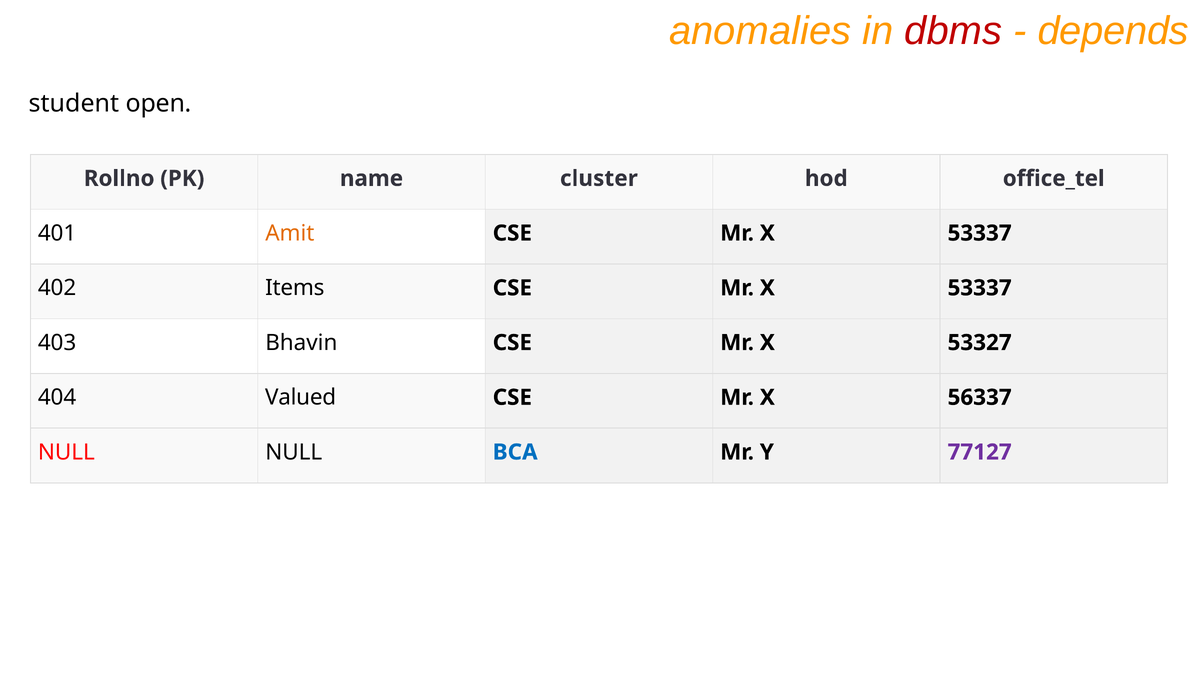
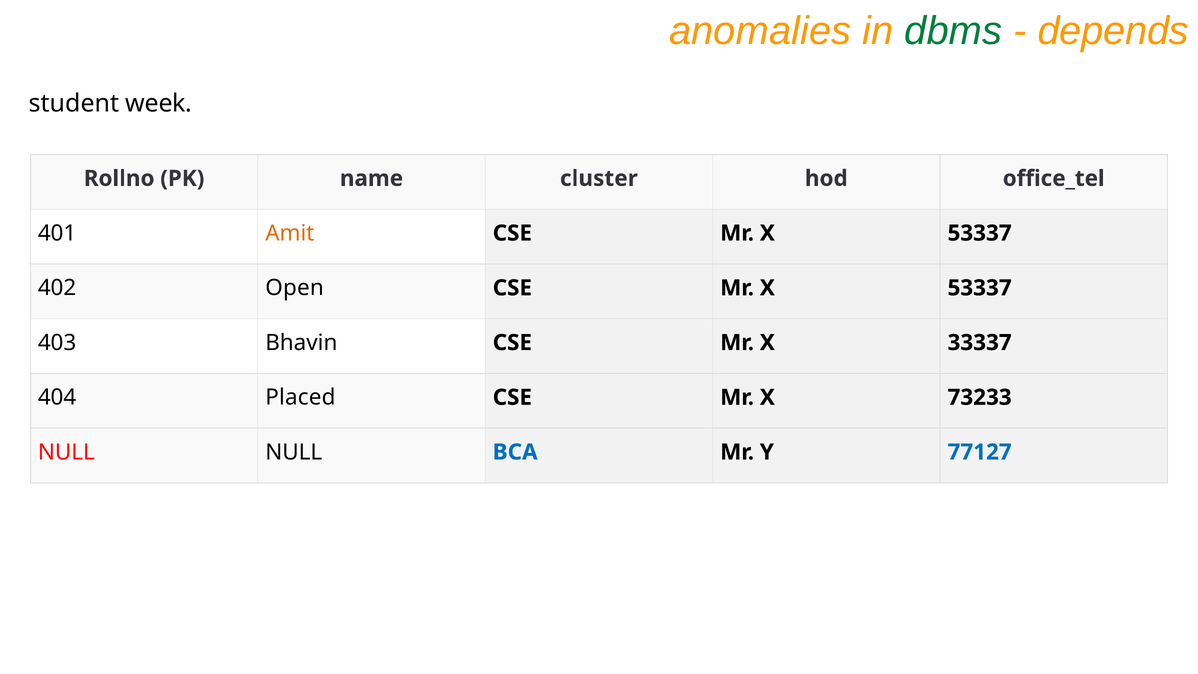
dbms colour: red -> green (953, 31)
open: open -> week (159, 104)
Items: Items -> Open (295, 288)
53327: 53327 -> 33337 (980, 343)
Valued: Valued -> Placed (300, 397)
56337: 56337 -> 73233 (980, 397)
77127 colour: purple -> blue (980, 452)
